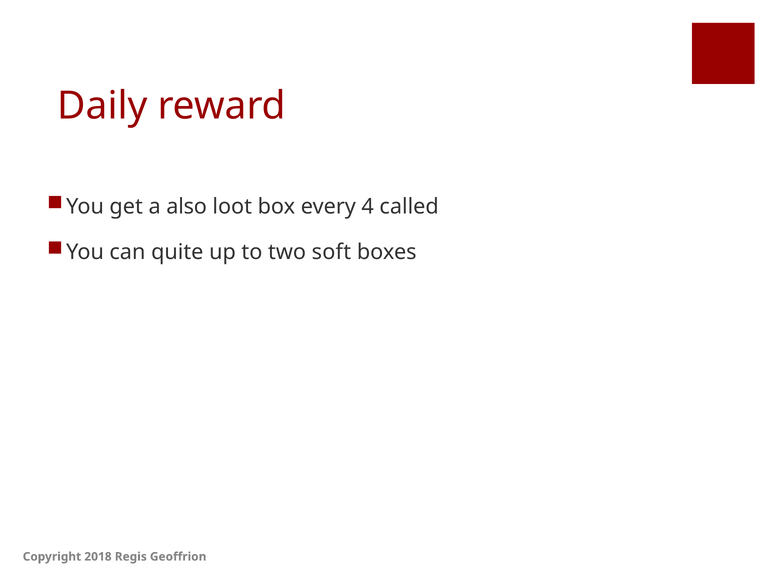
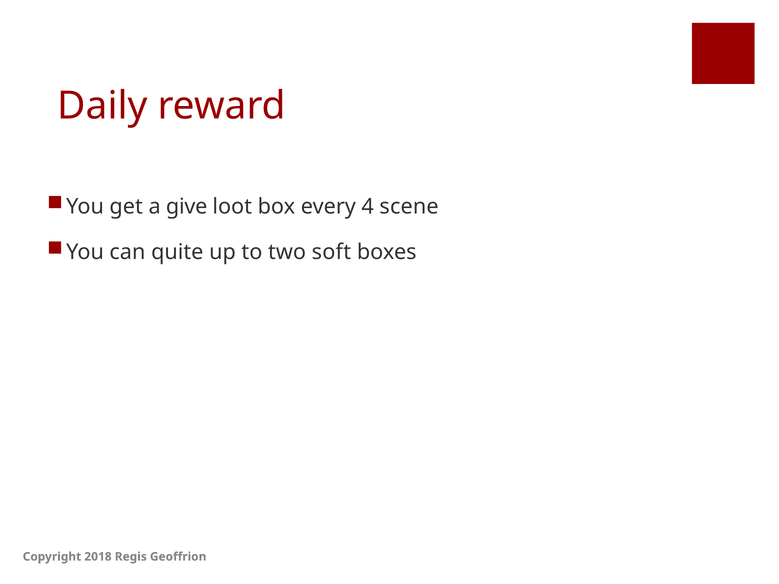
also: also -> give (187, 207)
called: called -> scene (409, 207)
